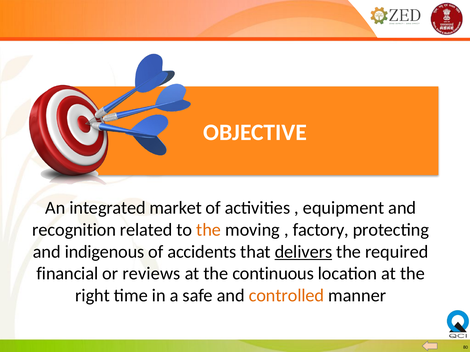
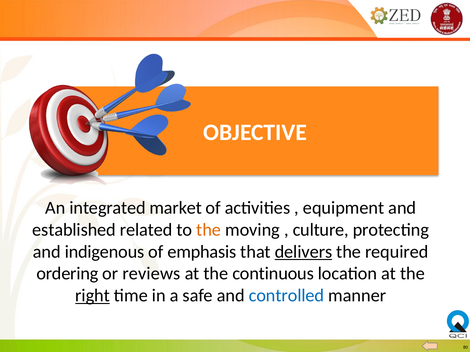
recognition: recognition -> established (74, 230)
factory: factory -> culture (321, 230)
accidents: accidents -> emphasis (202, 252)
financial: financial -> ordering (67, 274)
right underline: none -> present (93, 296)
controlled colour: orange -> blue (287, 296)
